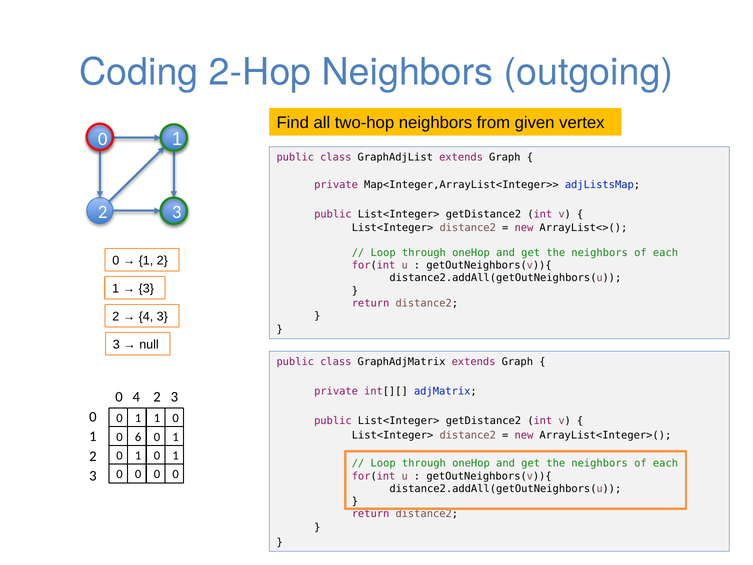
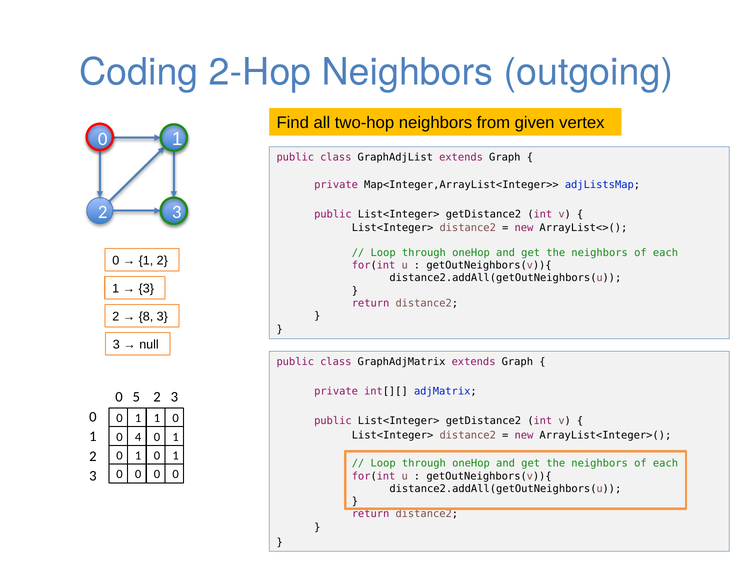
4: 4 -> 8 (146, 317)
0 4: 4 -> 5 (136, 397)
6: 6 -> 4 (138, 437)
